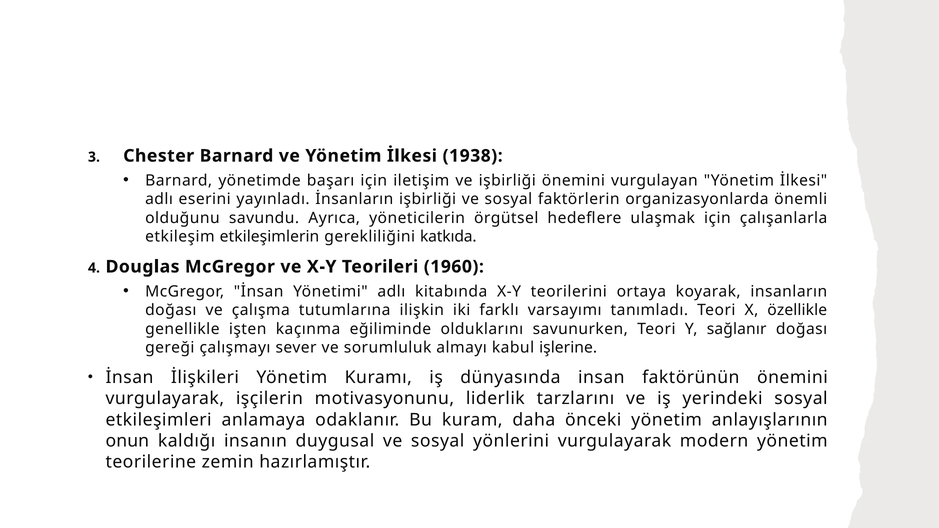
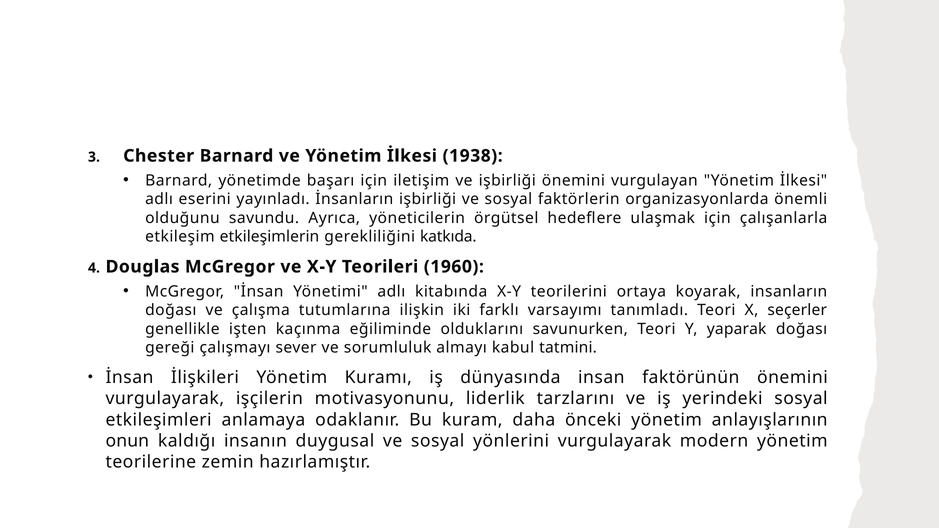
özellikle: özellikle -> seçerler (797, 310)
sağlanır: sağlanır -> yaparak (737, 329)
işlerine: işlerine -> tatmini (568, 348)
